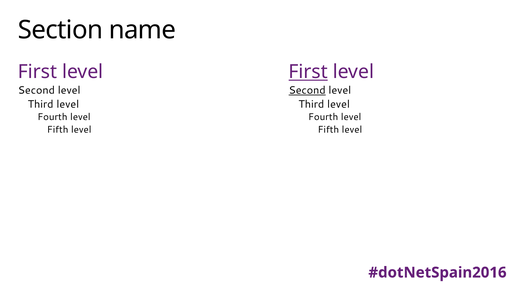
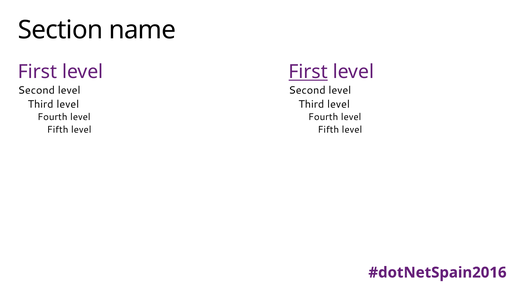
Second underline: present -> none (307, 90)
